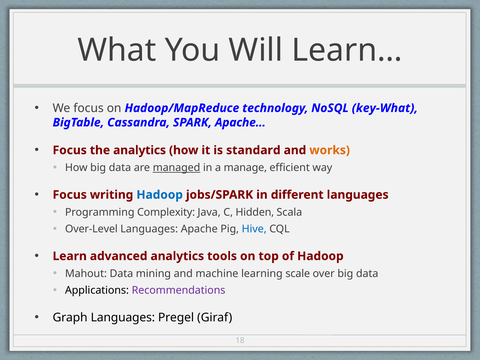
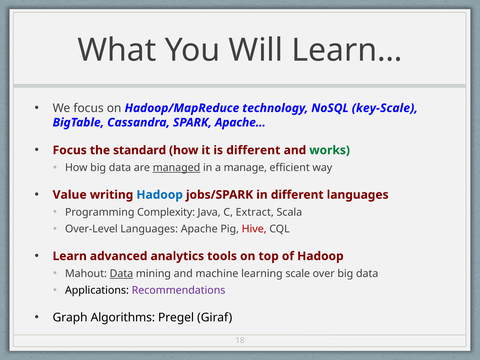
key-What: key-What -> key-Scale (385, 108)
the analytics: analytics -> standard (140, 150)
is standard: standard -> different (253, 150)
works colour: orange -> green (330, 150)
Focus: Focus -> Value (70, 195)
Hidden: Hidden -> Extract (255, 212)
Hive colour: blue -> red (254, 229)
Data underline: none -> present (121, 274)
Graph Languages: Languages -> Algorithms (123, 317)
